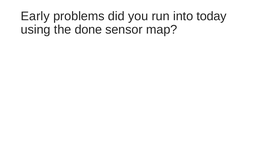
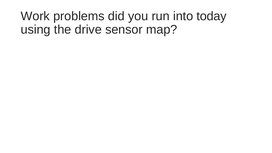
Early: Early -> Work (35, 16)
done: done -> drive (88, 30)
